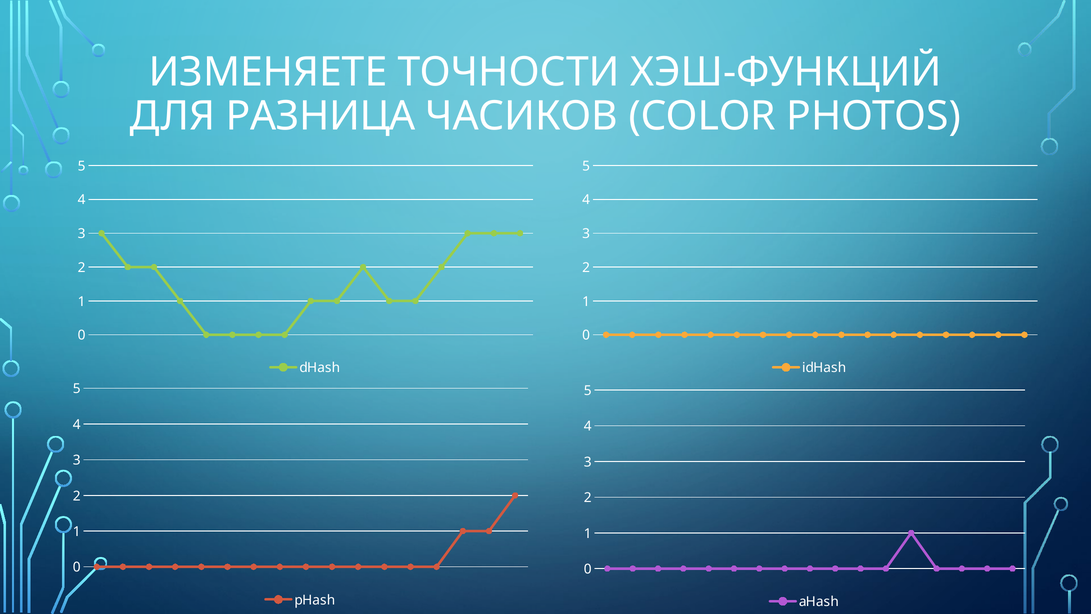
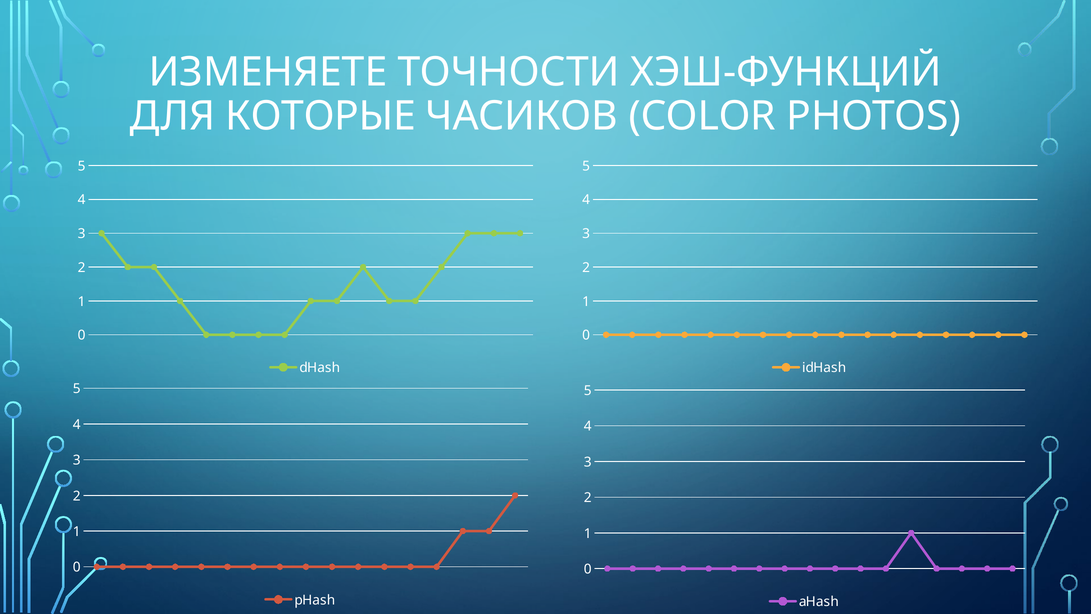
РАЗНИЦА: РАЗНИЦА -> КОТОРЫЕ (321, 116)
